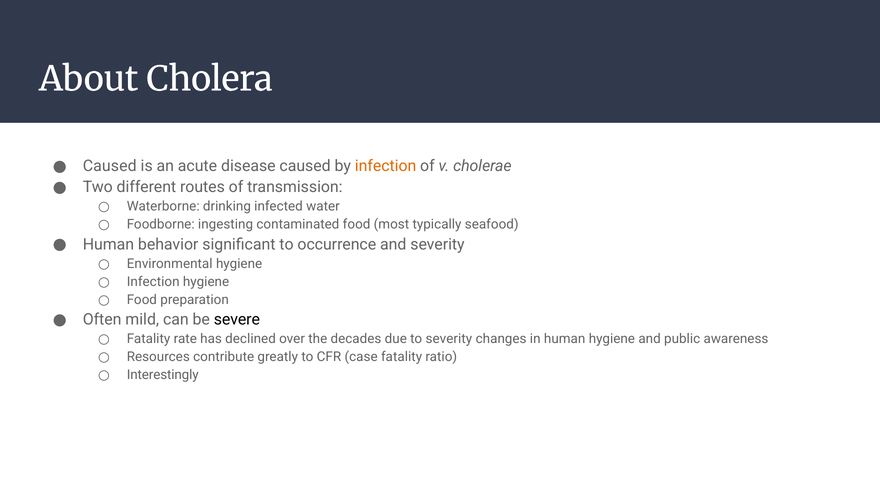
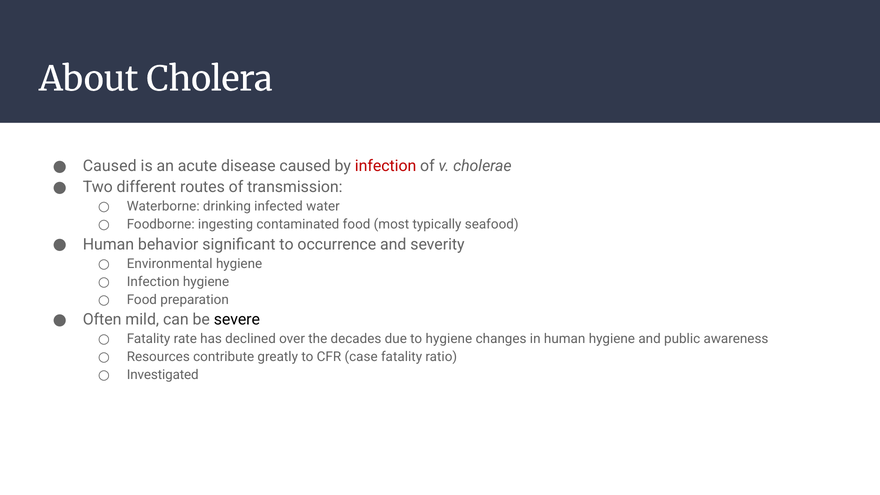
infection colour: orange -> red (386, 166)
to severity: severity -> hygiene (449, 339)
Interestingly: Interestingly -> Investigated (163, 375)
